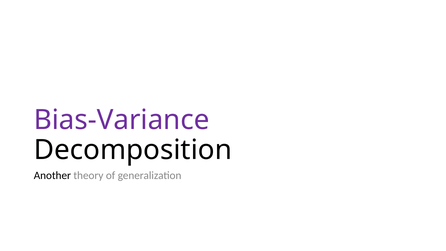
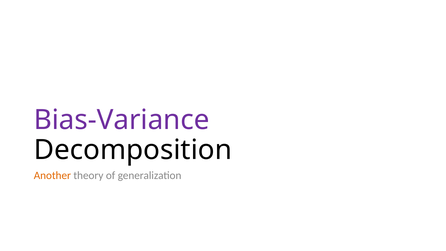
Another colour: black -> orange (52, 176)
